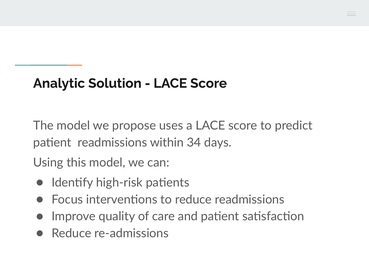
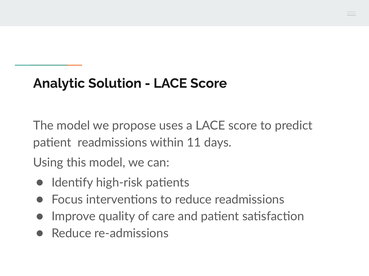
34: 34 -> 11 (194, 143)
